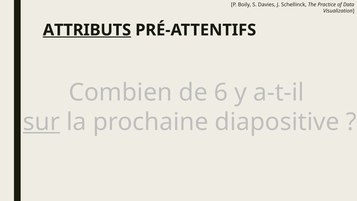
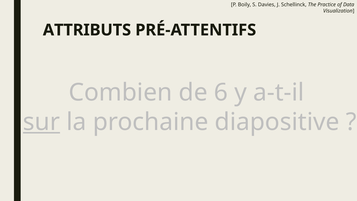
ATTRIBUTS underline: present -> none (87, 30)
